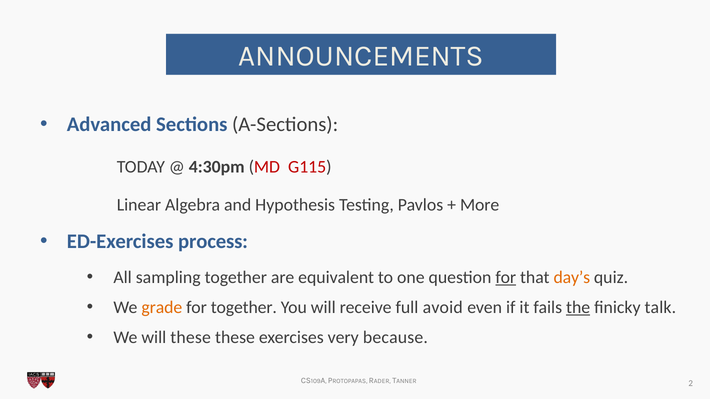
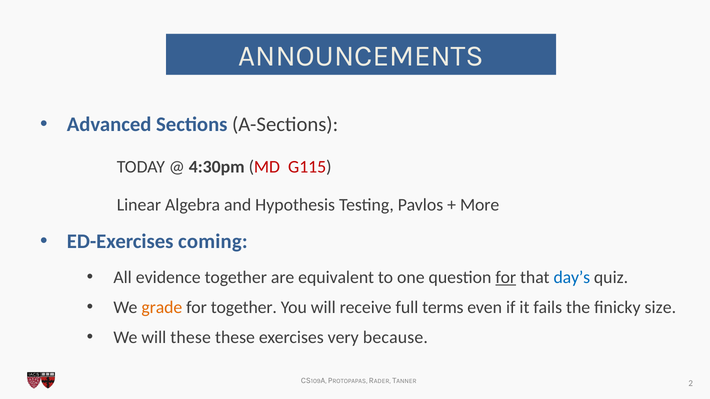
process: process -> coming (213, 242)
sampling: sampling -> evidence (168, 278)
day’s colour: orange -> blue (572, 278)
avoid: avoid -> terms (443, 308)
the underline: present -> none (578, 308)
talk: talk -> size (660, 308)
